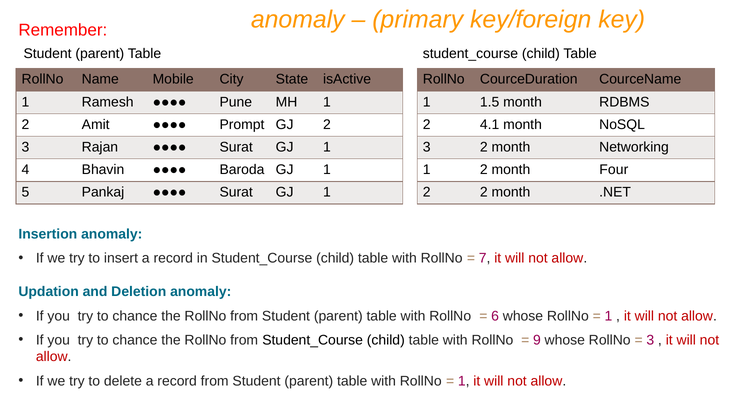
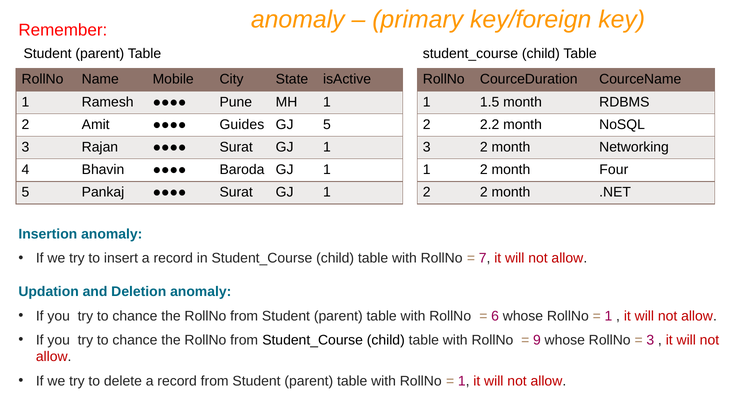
Prompt: Prompt -> Guides (242, 125)
GJ 2: 2 -> 5 (327, 125)
4.1: 4.1 -> 2.2 (490, 125)
